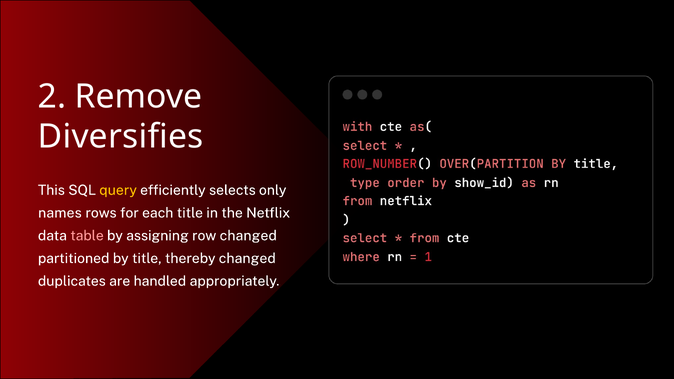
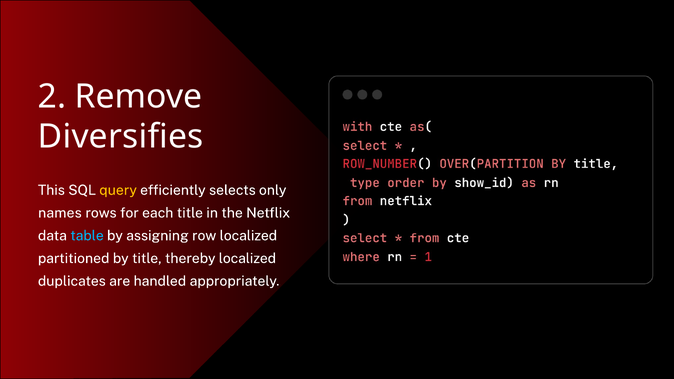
table colour: pink -> light blue (87, 236)
row changed: changed -> localized (248, 236)
thereby changed: changed -> localized (247, 258)
